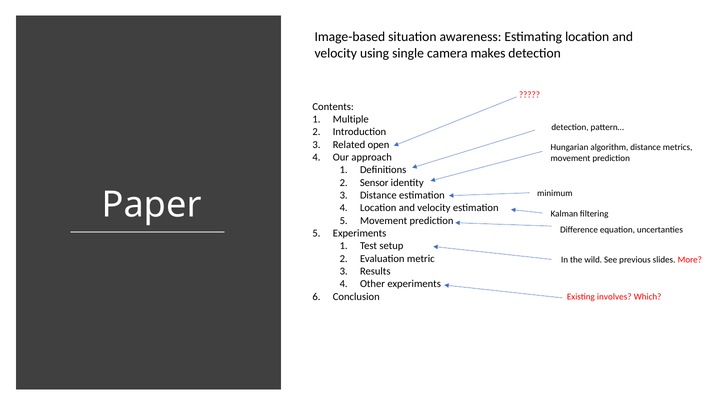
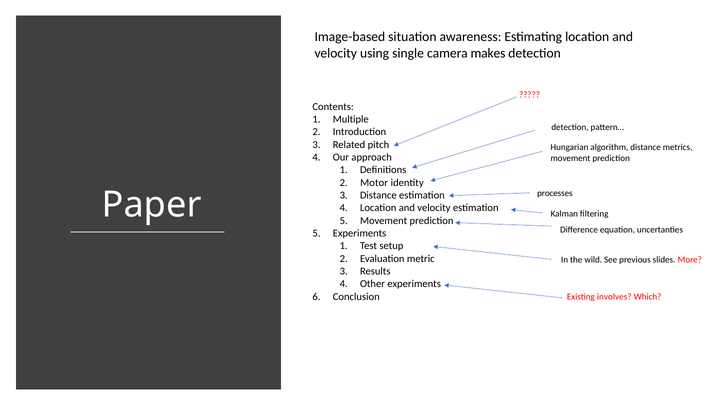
open: open -> pitch (378, 145)
Sensor: Sensor -> Motor (374, 183)
minimum: minimum -> processes (555, 193)
